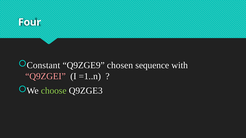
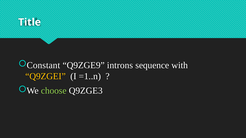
Four: Four -> Title (30, 22)
chosen: chosen -> introns (120, 65)
Q9ZGEI colour: pink -> yellow (45, 76)
